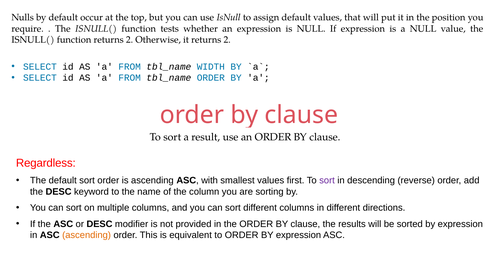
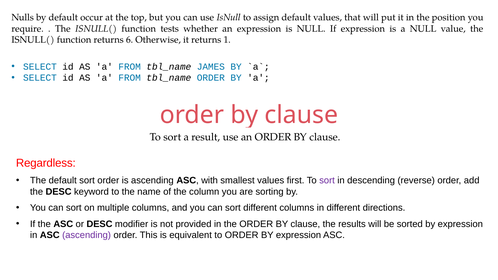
function returns 2: 2 -> 6 (130, 40)
it returns 2: 2 -> 1 (227, 40)
WIDTH: WIDTH -> JAMES (211, 67)
ascending colour: orange -> purple (87, 235)
